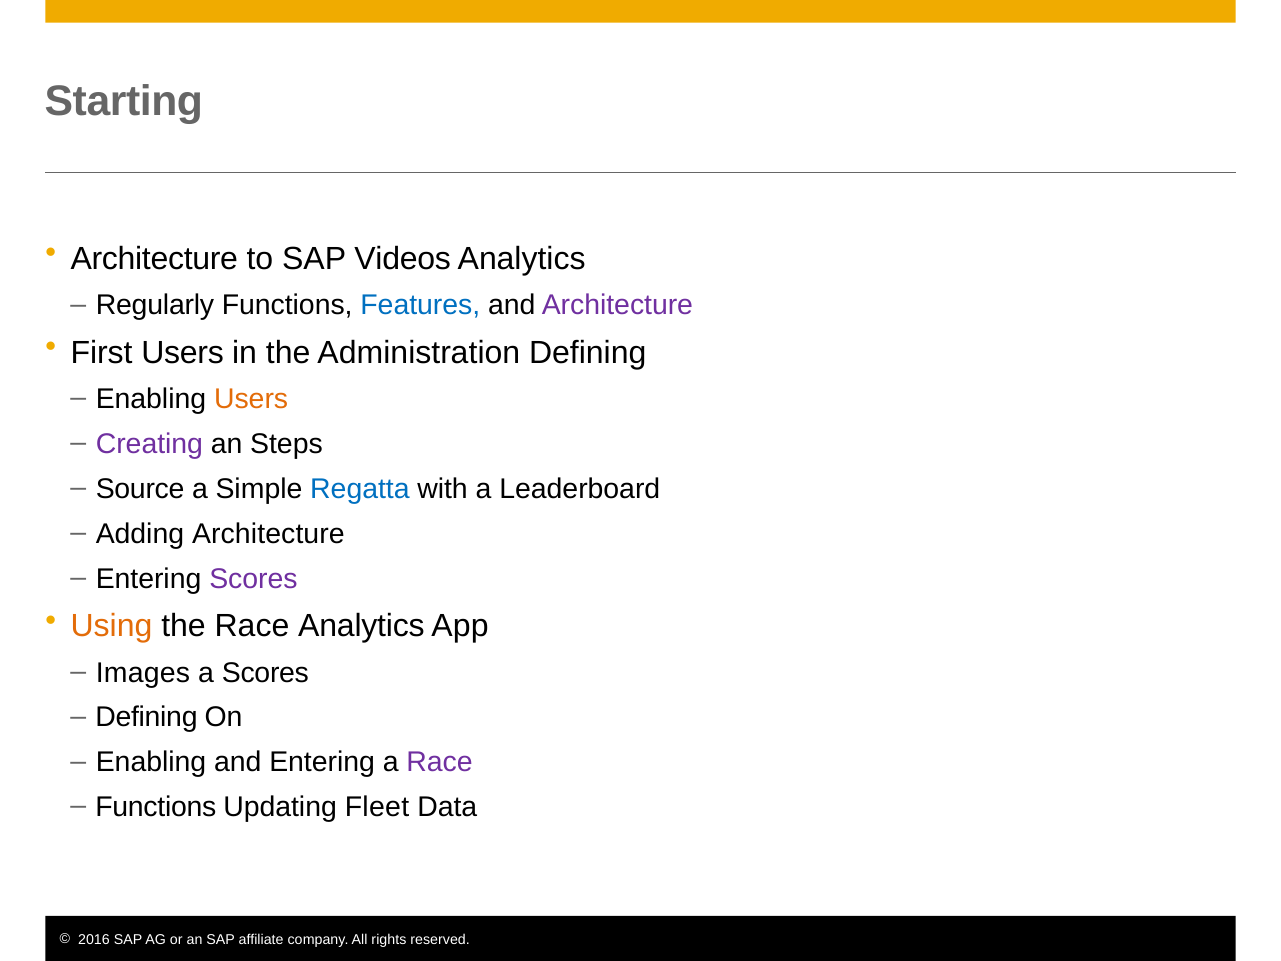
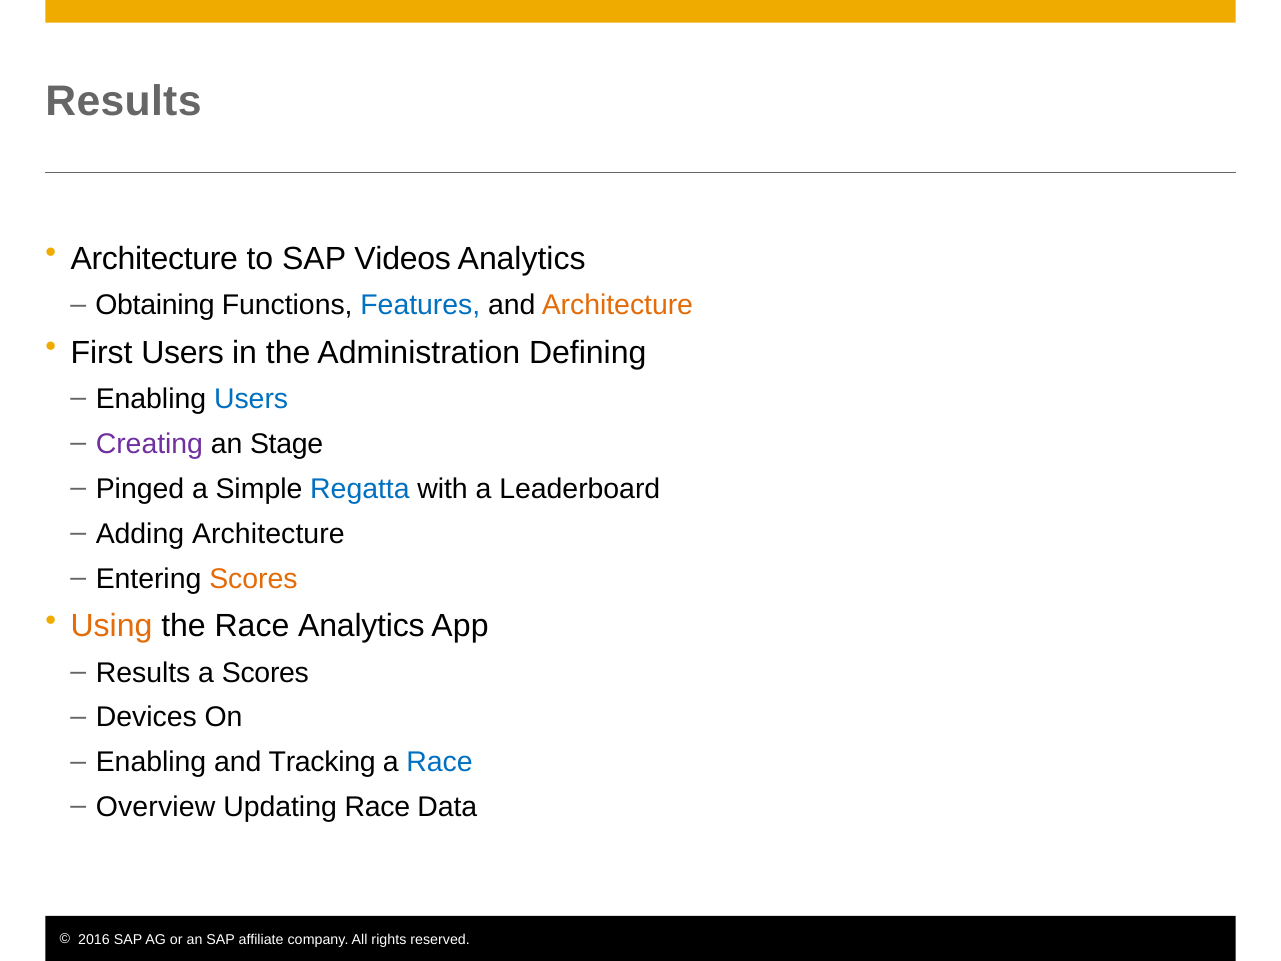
Starting: Starting -> Results (123, 101)
Regularly: Regularly -> Obtaining (155, 305)
Architecture colour: purple -> orange (617, 305)
Users colour: orange -> blue (251, 399)
Steps: Steps -> Stage (287, 444)
Source: Source -> Pinged (140, 489)
Scores colour: purple -> orange (253, 579)
Images: Images -> Results (143, 672)
Defining: Defining -> Devices (146, 717)
and Entering: Entering -> Tracking (322, 762)
Race colour: purple -> blue (440, 762)
Functions: Functions -> Overview (156, 807)
Updating Fleet: Fleet -> Race (377, 807)
